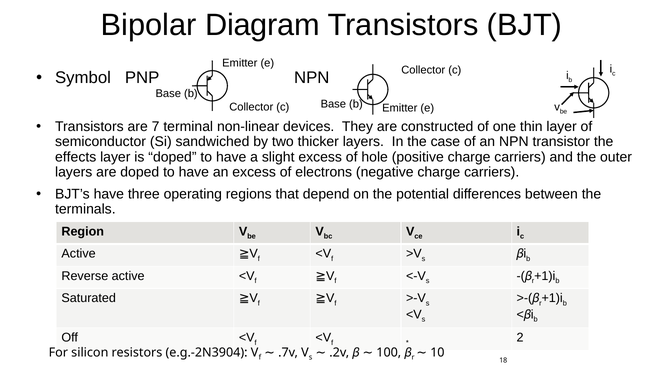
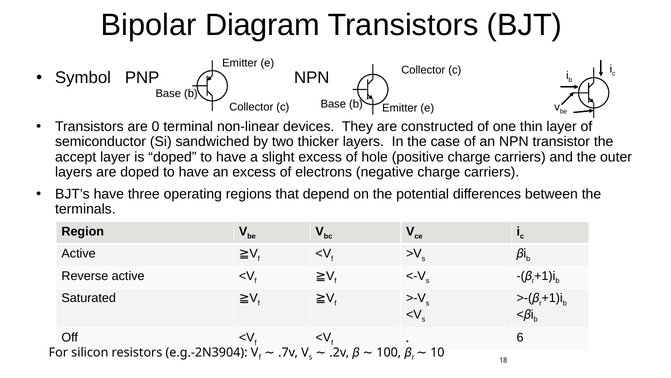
7: 7 -> 0 (156, 127)
effects: effects -> accept (76, 157)
2: 2 -> 6 (520, 337)
